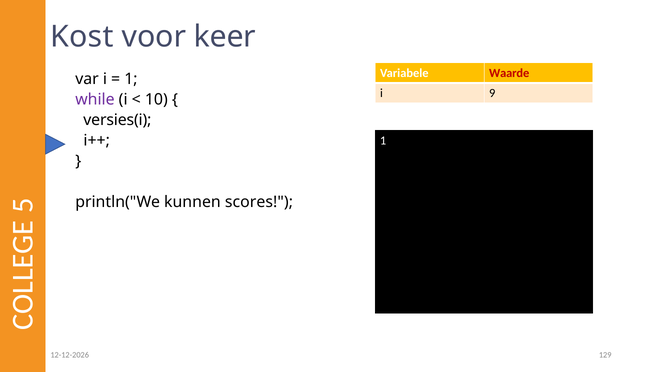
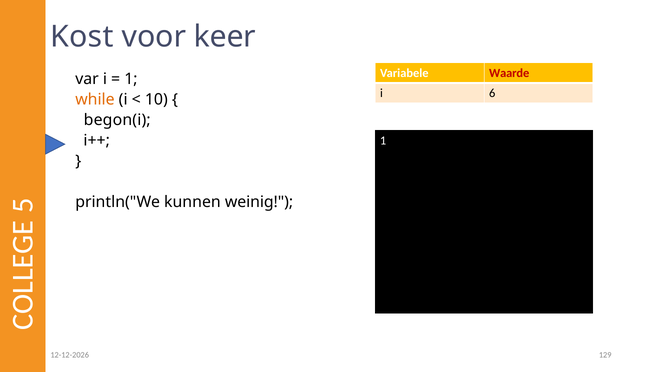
9: 9 -> 6 (492, 93)
while colour: purple -> orange (95, 100)
versies(i: versies(i -> begon(i (117, 120)
scores: scores -> weinig (259, 202)
